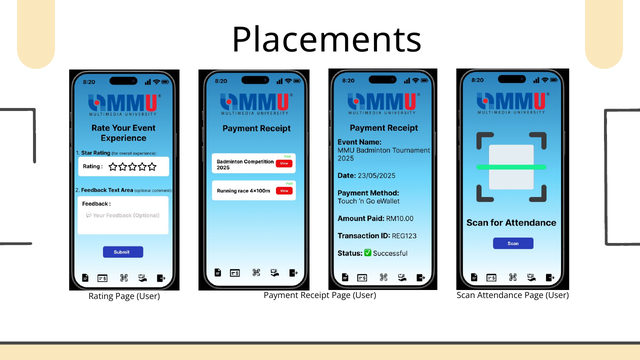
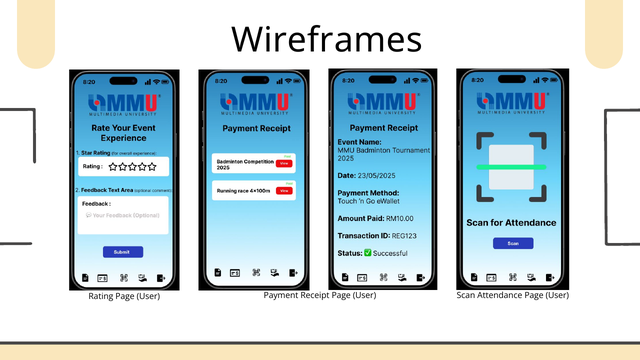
Placements: Placements -> Wireframes (327, 40)
